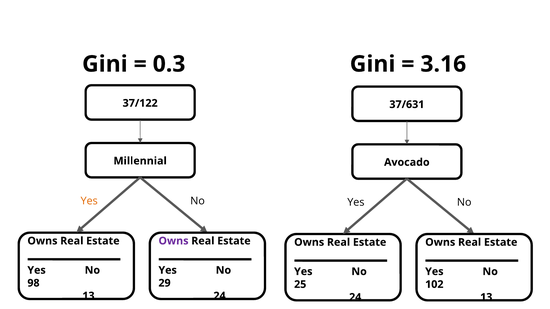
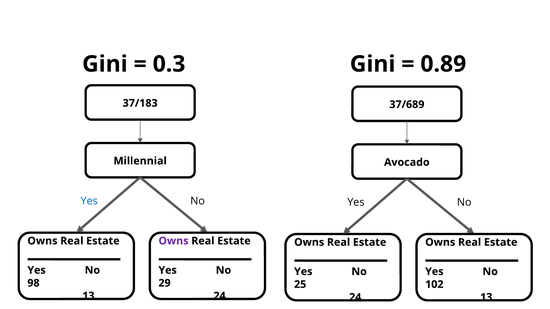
3.16: 3.16 -> 0.89 (443, 64)
37/122: 37/122 -> 37/183 (140, 103)
37/631: 37/631 -> 37/689 (407, 105)
Yes colour: orange -> blue (89, 201)
